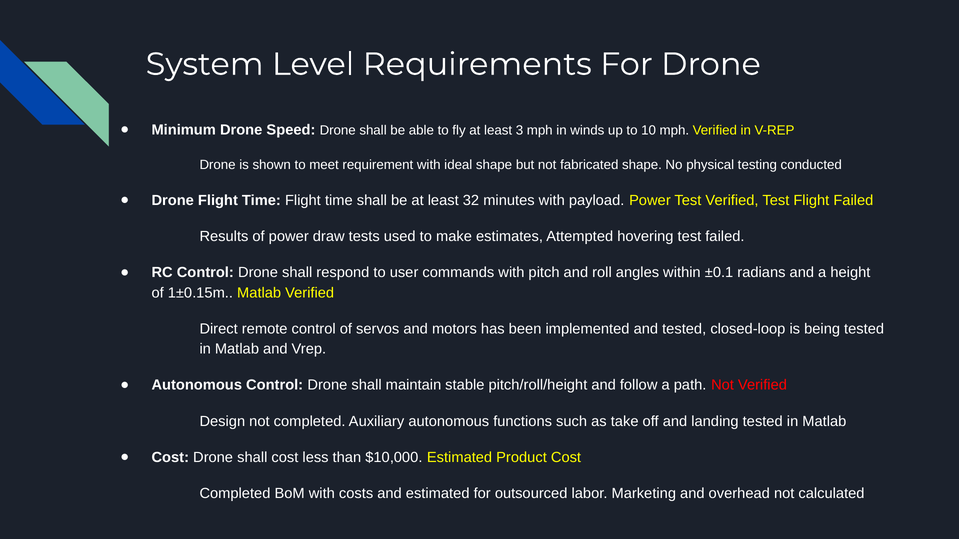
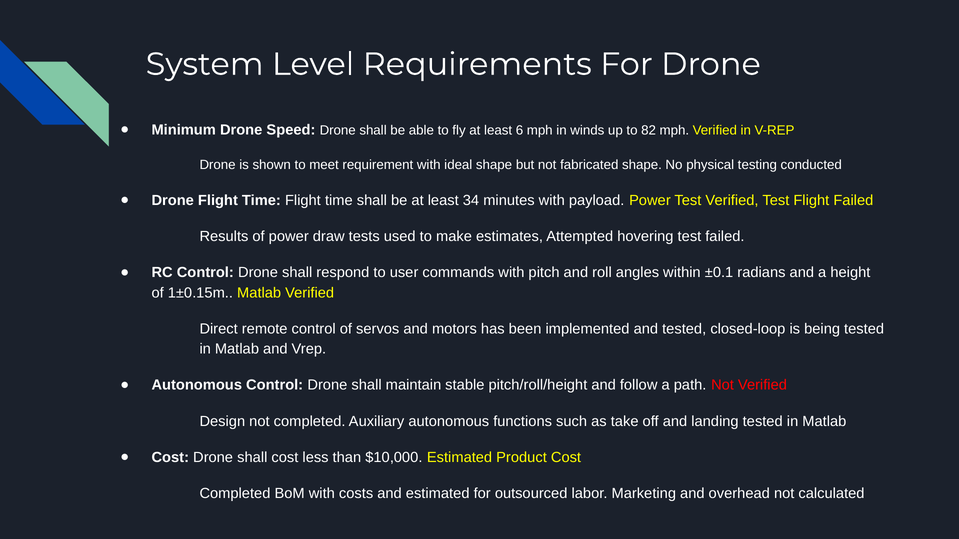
3: 3 -> 6 (520, 130)
10: 10 -> 82 (649, 130)
32: 32 -> 34 (471, 200)
